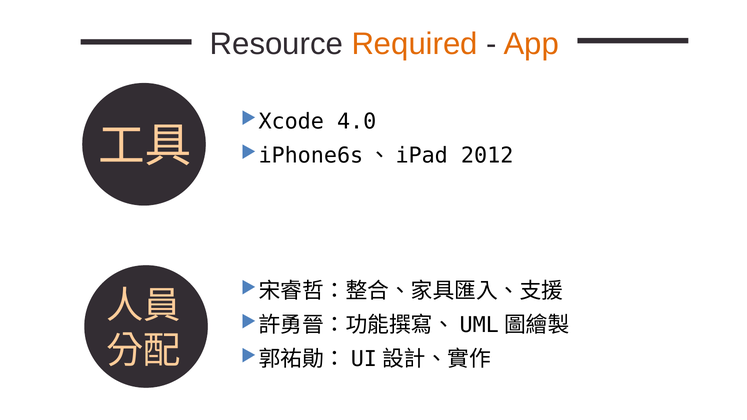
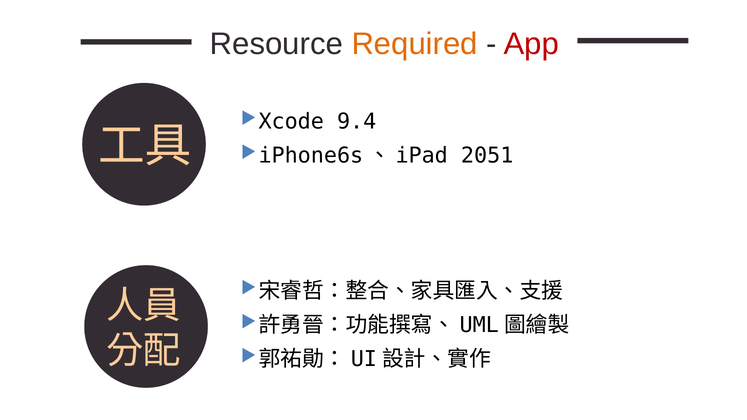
App colour: orange -> red (531, 44)
4.0: 4.0 -> 9.4 (357, 122)
2012: 2012 -> 2051 (487, 156)
